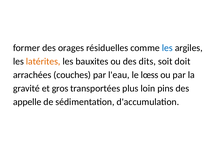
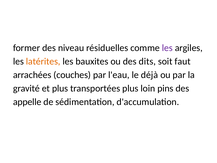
orages: orages -> niveau (71, 48)
les colour: blue -> purple (167, 48)
doit: doit -> faut (183, 61)
lœss: lœss -> déjà (149, 75)
et gros: gros -> plus (60, 88)
